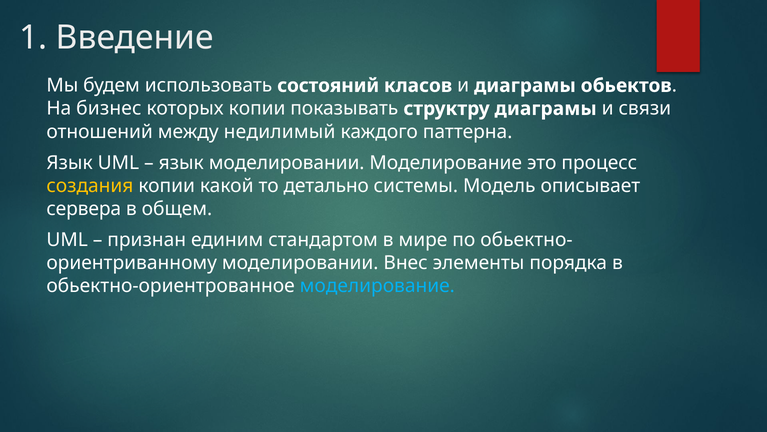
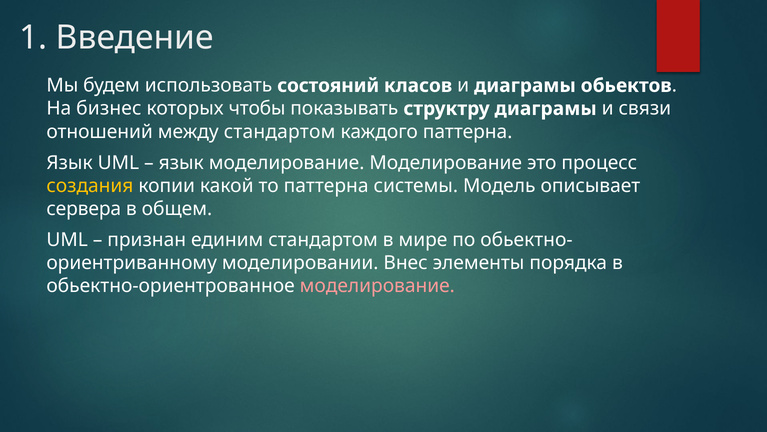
которых копии: копии -> чтобы (257, 109)
между недилимый: недилимый -> стандартом (280, 132)
язык моделировании: моделировании -> моделирование (287, 163)
то детально: детально -> паттерна (326, 186)
моделирование colour: light blue -> pink (377, 286)
